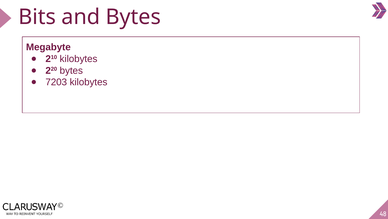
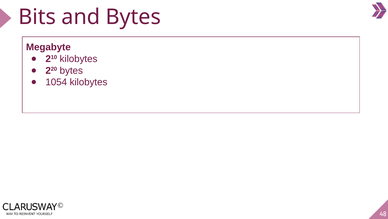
7203: 7203 -> 1054 (56, 82)
